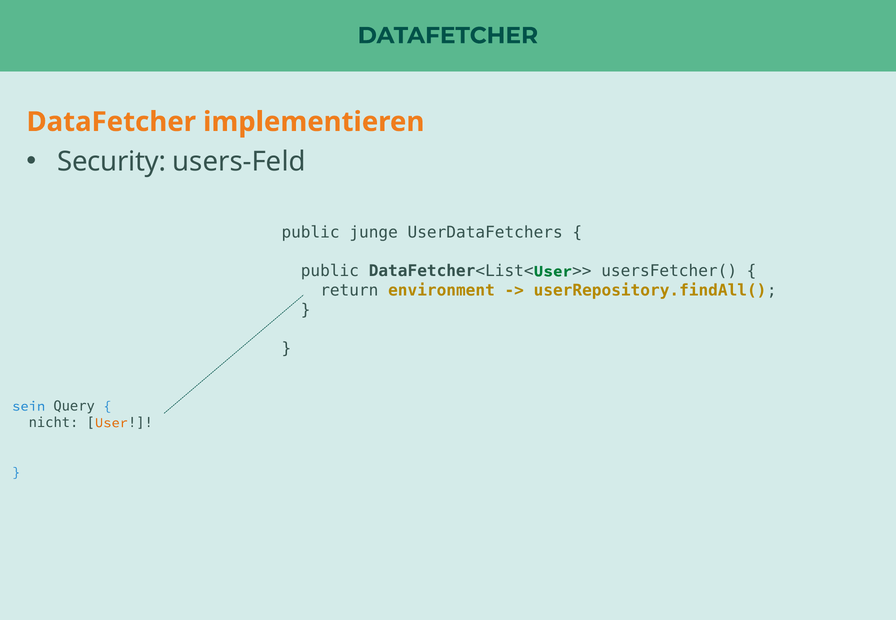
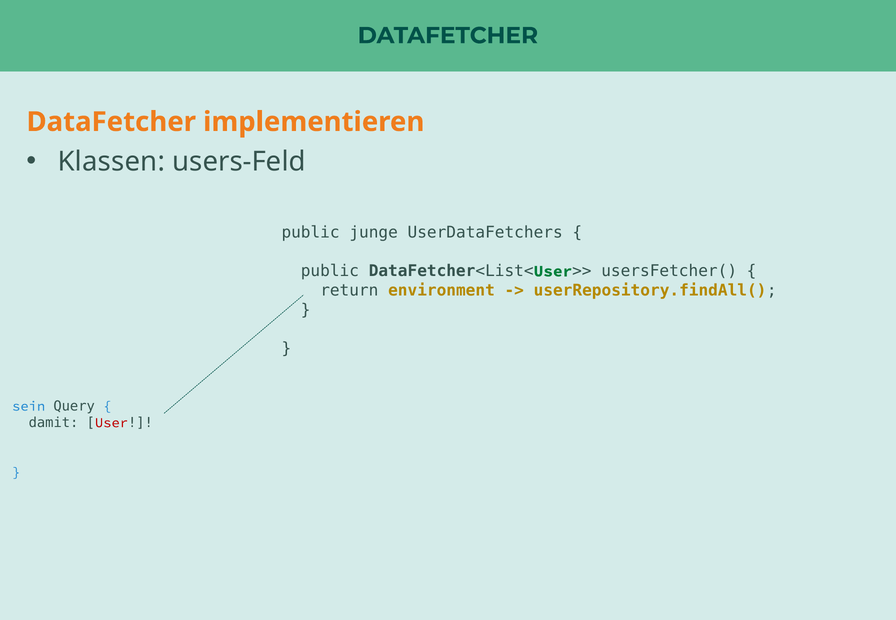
Security: Security -> Klassen (111, 162)
nicht: nicht -> damit (54, 423)
User colour: orange -> red (111, 423)
